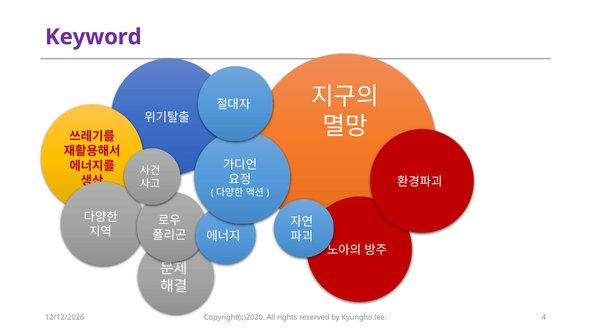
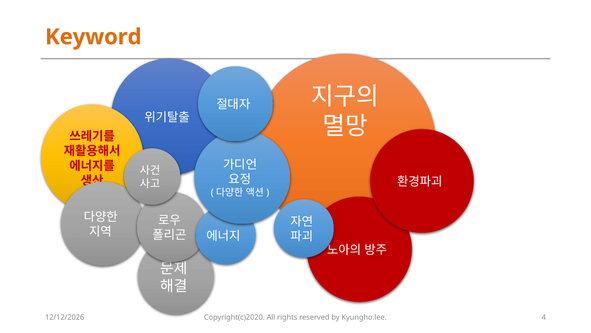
Keyword colour: purple -> orange (93, 37)
